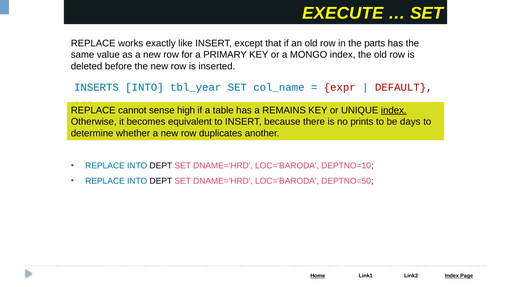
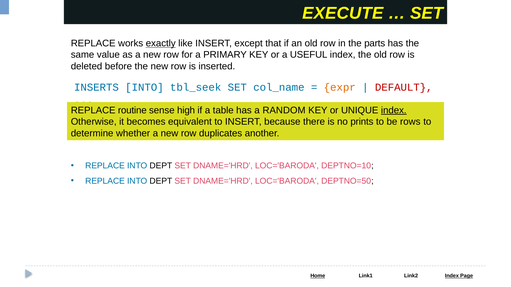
exactly underline: none -> present (161, 43)
MONGO: MONGO -> USEFUL (309, 55)
tbl_year: tbl_year -> tbl_seek (196, 87)
expr colour: red -> orange (340, 87)
cannot: cannot -> routine (132, 110)
REMAINS: REMAINS -> RANDOM (284, 110)
days: days -> rows (410, 122)
